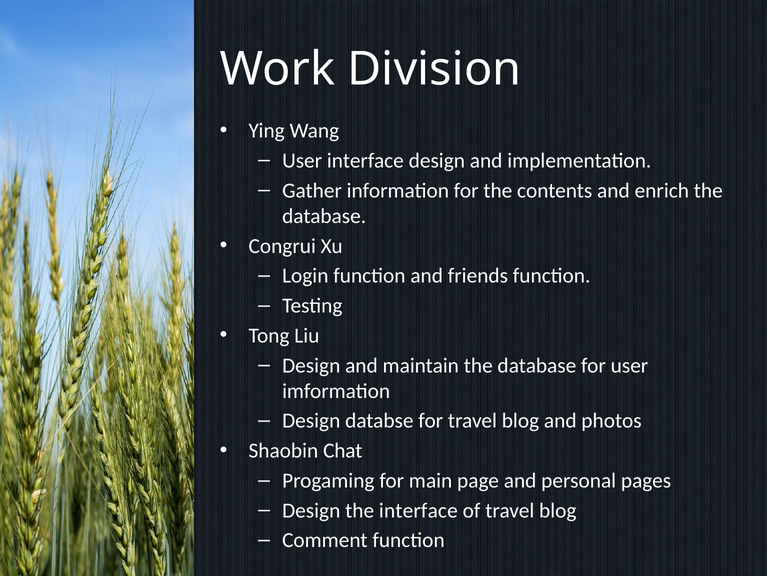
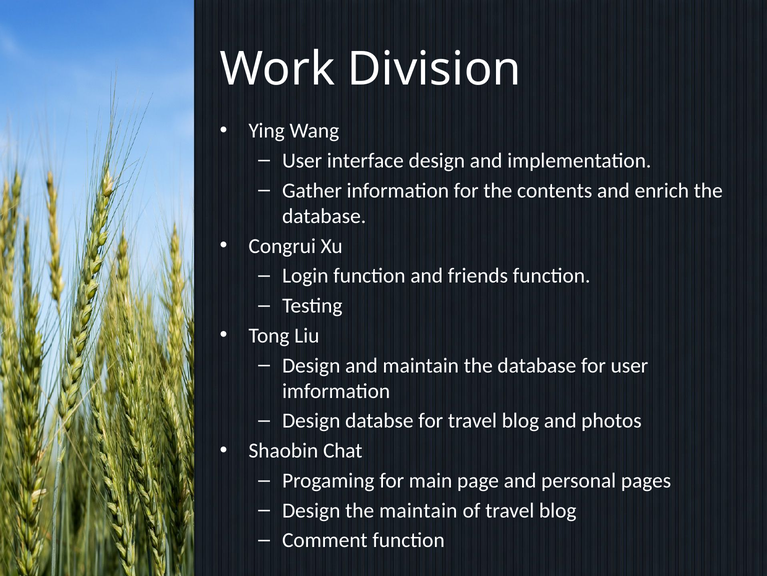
the interface: interface -> maintain (418, 510)
